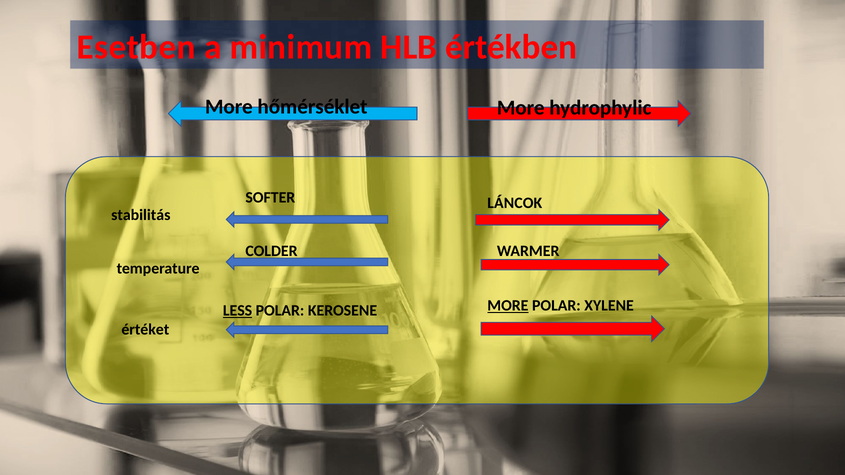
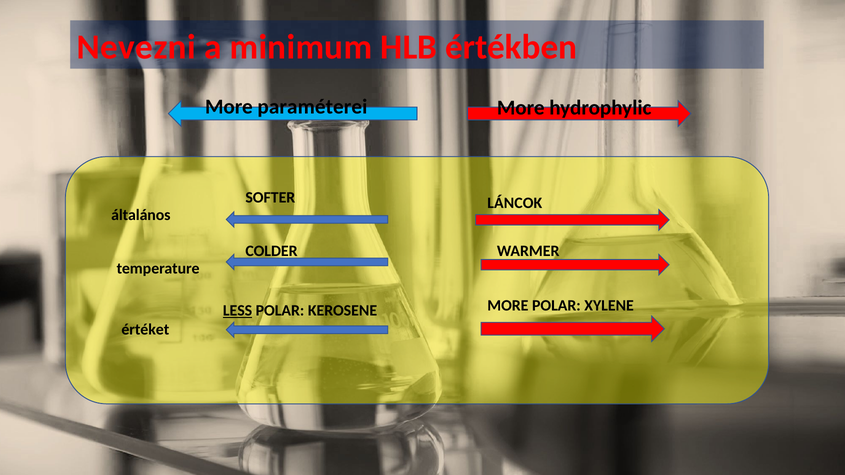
Esetben: Esetben -> Nevezni (136, 47)
hőmérséklet: hőmérséklet -> paraméterei (312, 107)
stabilitás: stabilitás -> általános (141, 215)
MORE underline: present -> none (508, 306)
